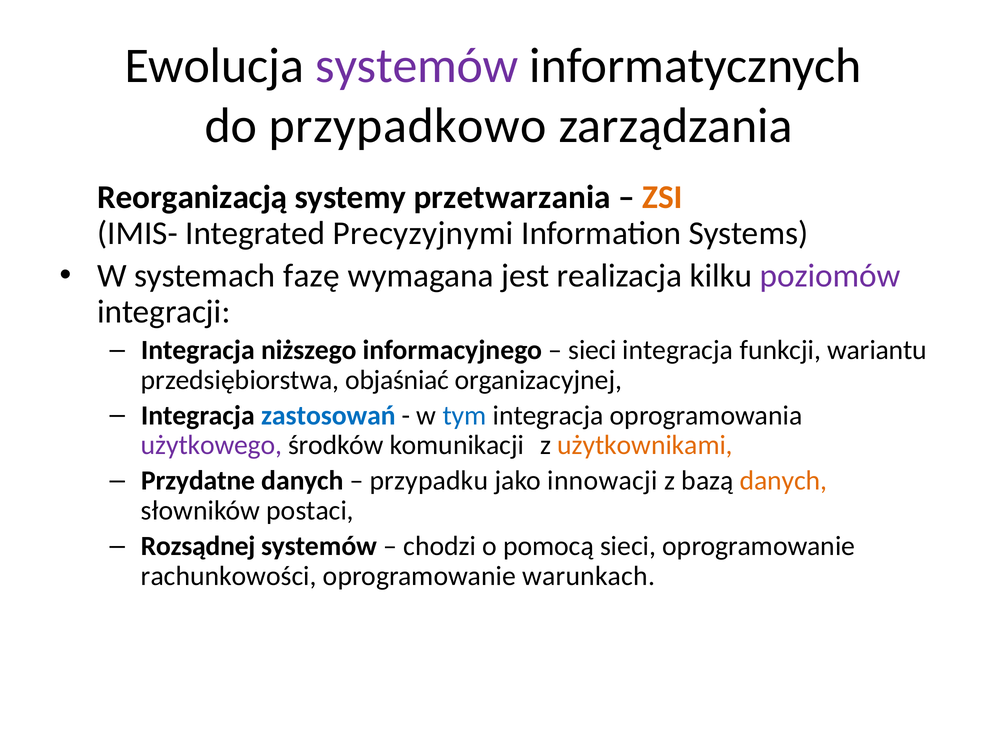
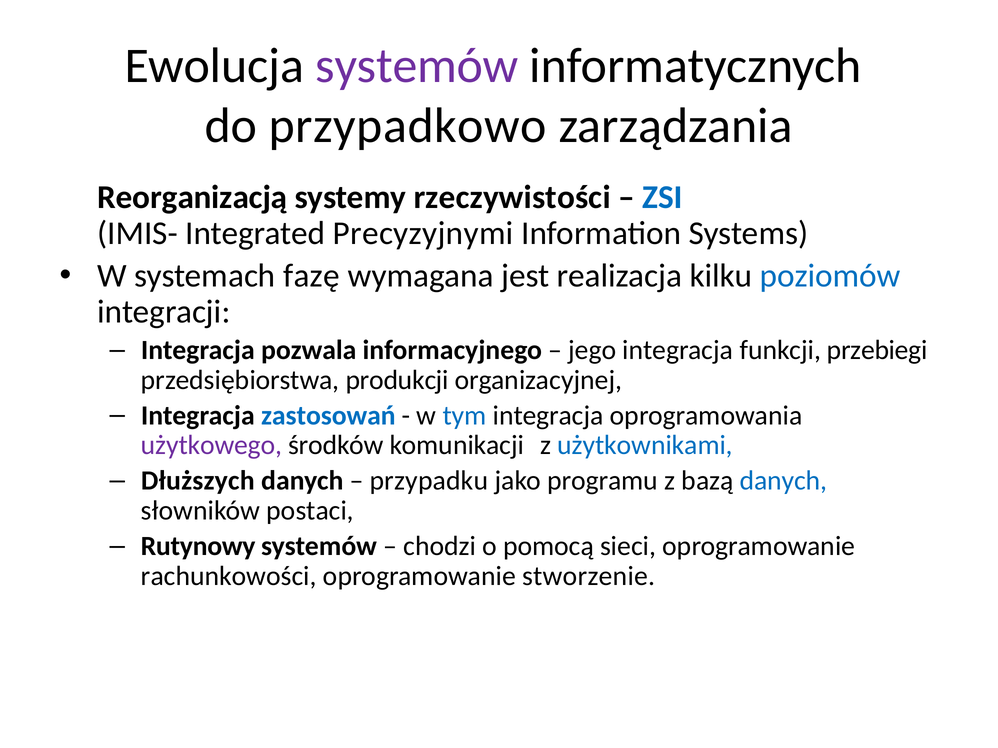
przetwarzania: przetwarzania -> rzeczywistości (512, 197)
ZSI colour: orange -> blue (663, 197)
poziomów colour: purple -> blue (830, 276)
niższego: niższego -> pozwala (309, 350)
sieci: sieci -> jego (592, 350)
wariantu: wariantu -> przebiegi (877, 350)
objaśniać: objaśniać -> produkcji (397, 380)
użytkownikami colour: orange -> blue (645, 446)
Przydatne: Przydatne -> Dłuższych (198, 481)
innowacji: innowacji -> programu (603, 481)
danych colour: orange -> blue (784, 481)
Rozsądnej: Rozsądnej -> Rutynowy (198, 547)
warunkach: warunkach -> stworzenie (589, 576)
